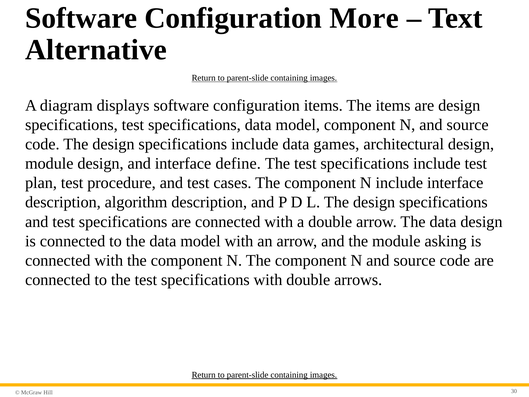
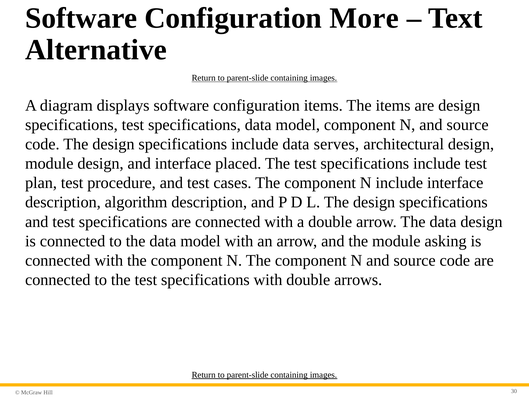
games: games -> serves (336, 144)
define: define -> placed (238, 163)
